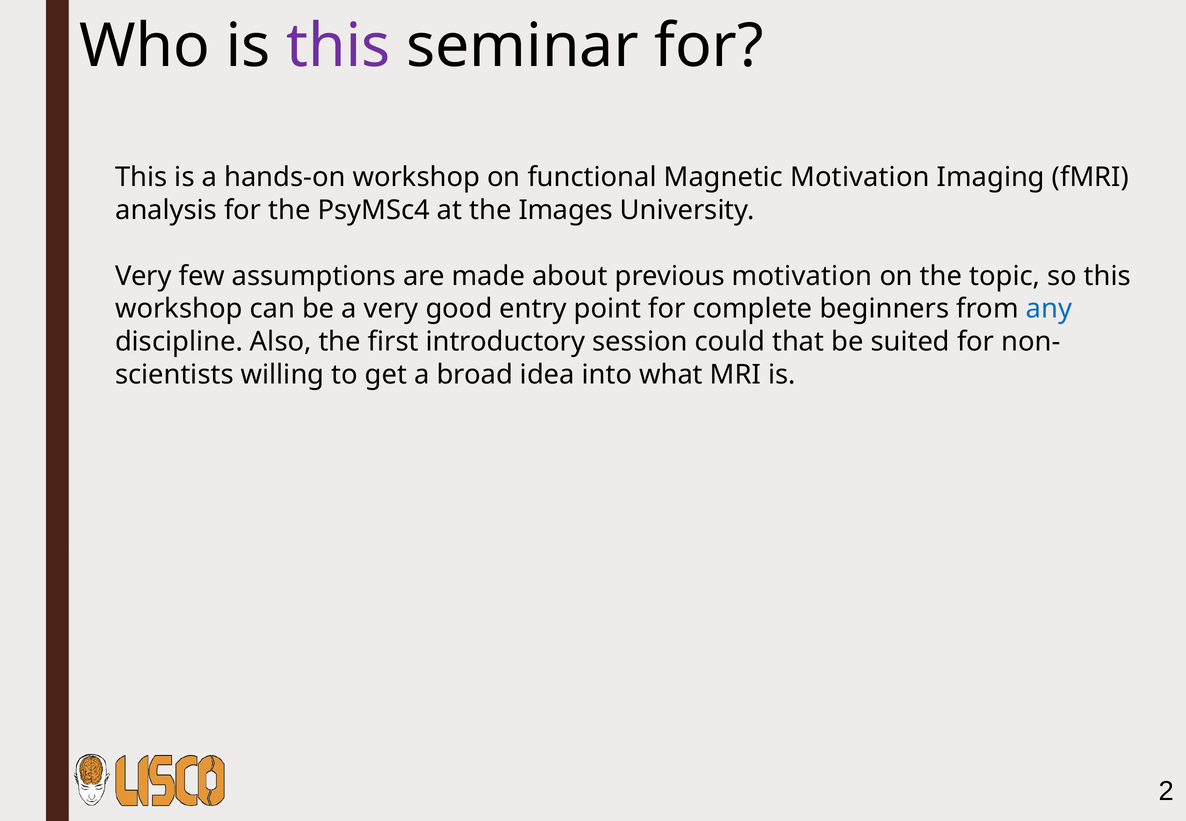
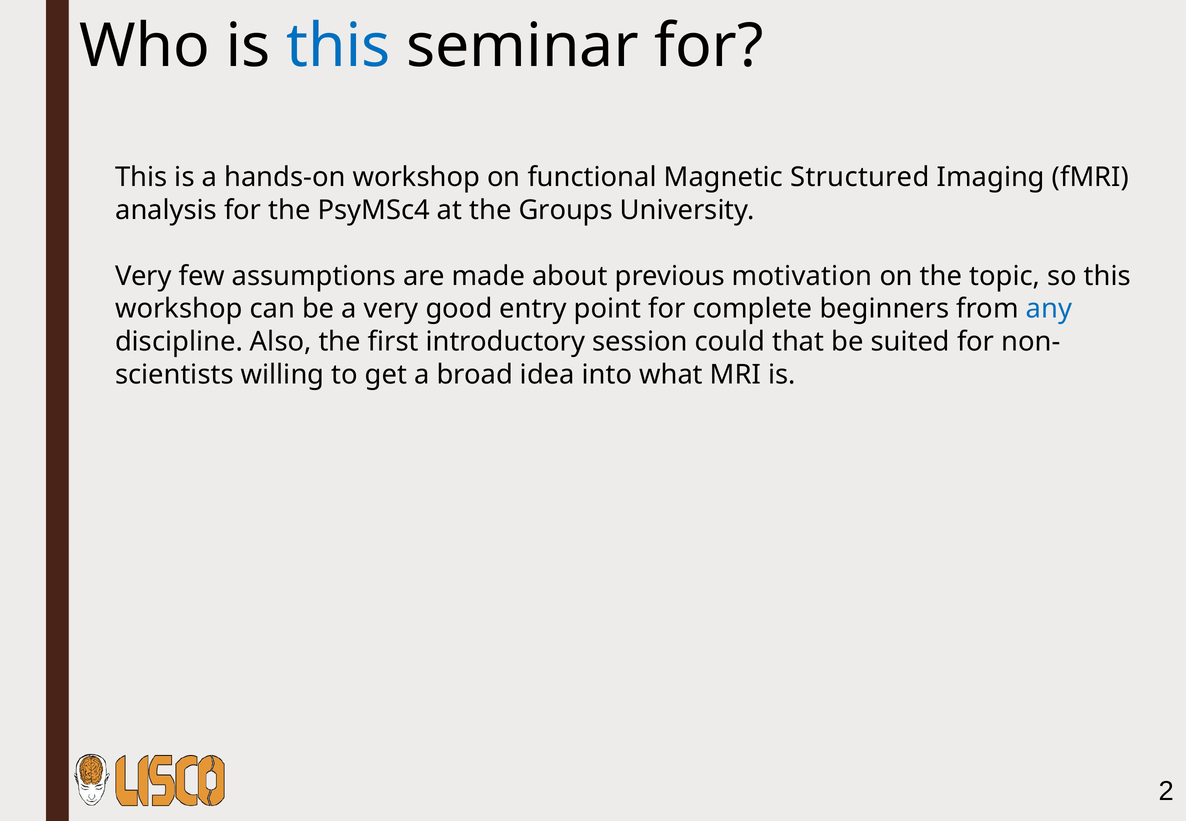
this colour: purple -> blue (338, 46)
Magnetic Motivation: Motivation -> Structured (860, 177)
Images: Images -> Groups (566, 210)
